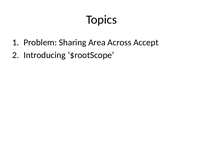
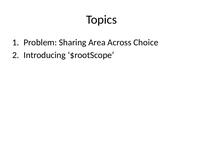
Accept: Accept -> Choice (146, 43)
